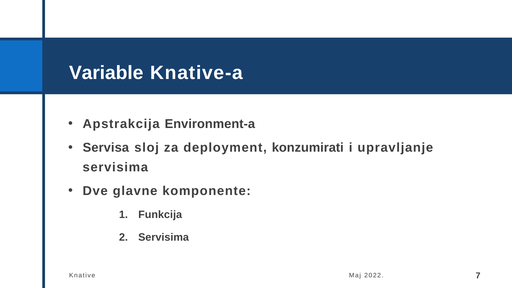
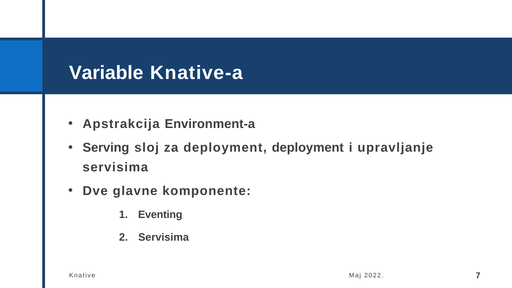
Servisa: Servisa -> Serving (106, 148)
deployment konzumirati: konzumirati -> deployment (308, 148)
Funkcija: Funkcija -> Eventing (160, 215)
